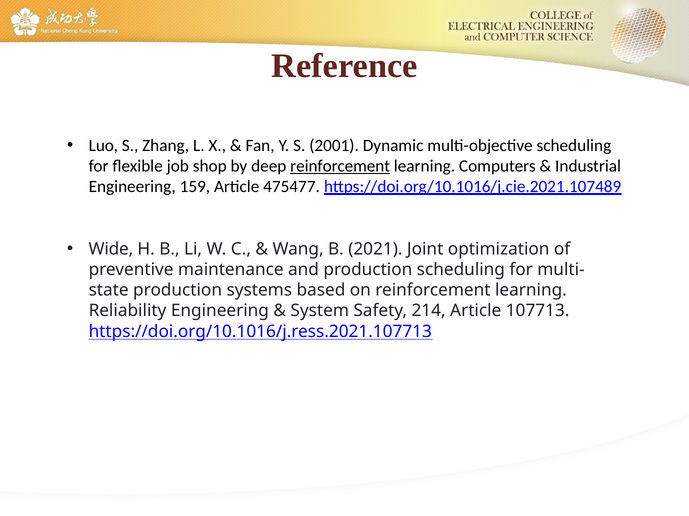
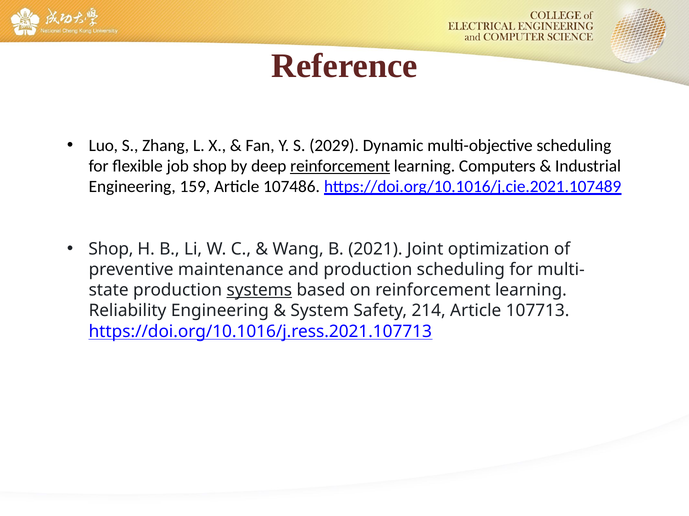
2001: 2001 -> 2029 (334, 146)
475477: 475477 -> 107486 (292, 187)
Wide: Wide -> Shop (111, 249)
systems underline: none -> present (259, 291)
